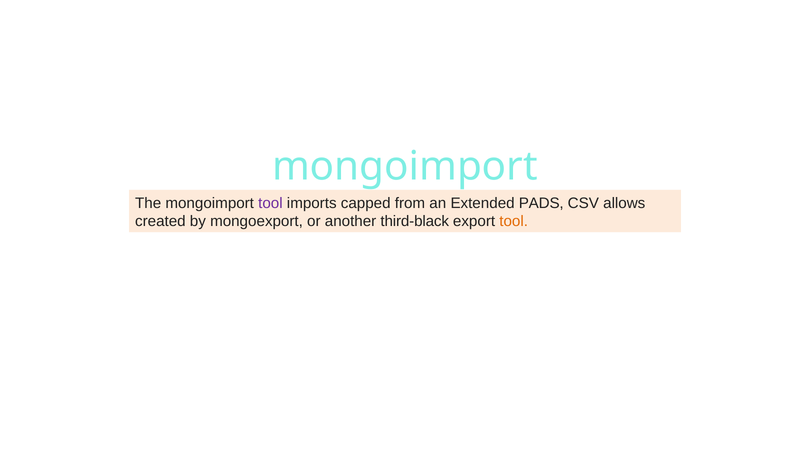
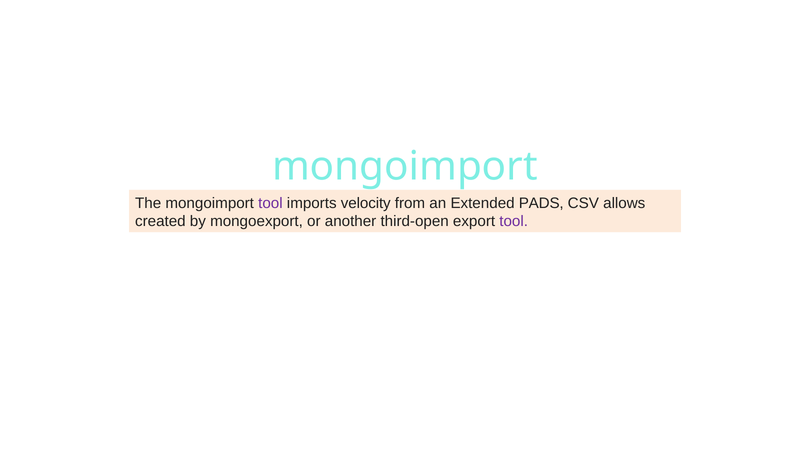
capped: capped -> velocity (366, 203)
third-black: third-black -> third-open (415, 222)
tool colour: orange -> purple (514, 222)
